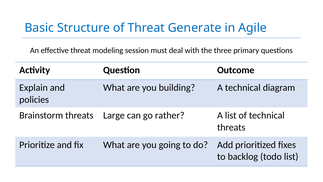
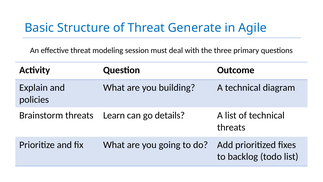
Large: Large -> Learn (114, 115)
rather: rather -> details (170, 115)
